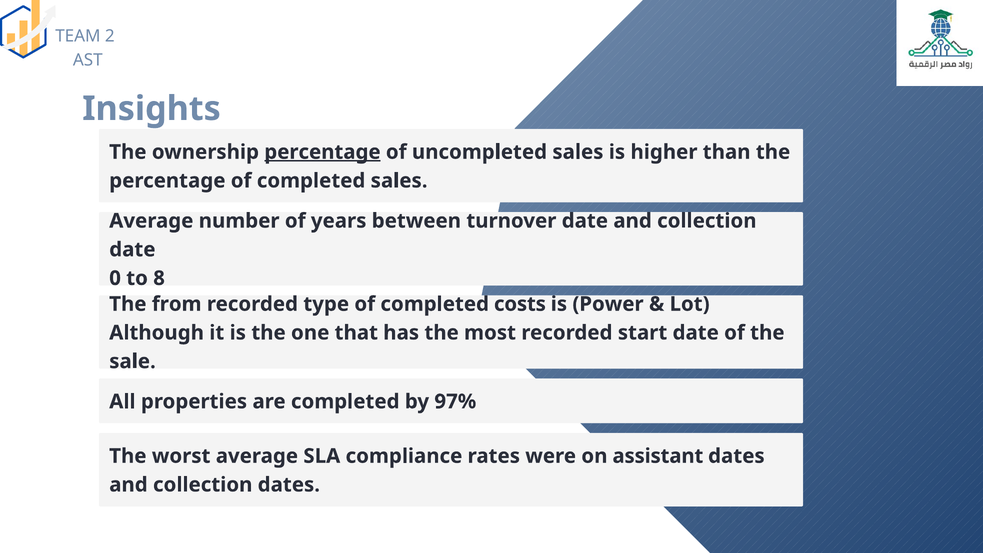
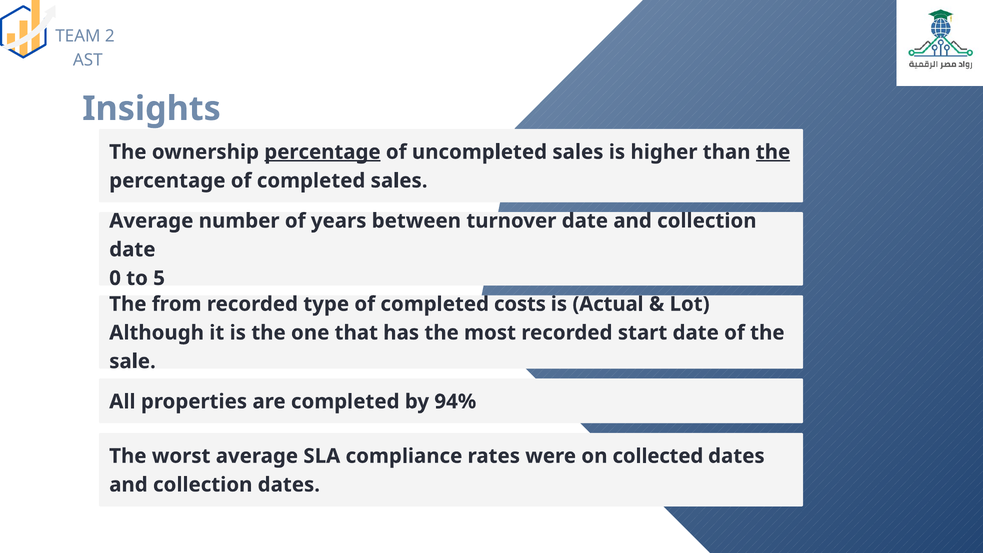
the underline: none -> present (773, 152)
8: 8 -> 5 (159, 278)
Power: Power -> Actual (608, 304)
97%: 97% -> 94% (455, 402)
assistant: assistant -> collected (658, 456)
